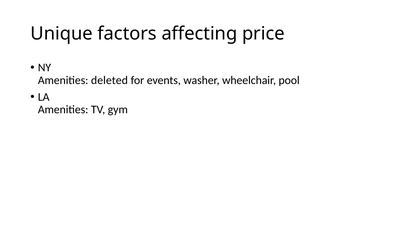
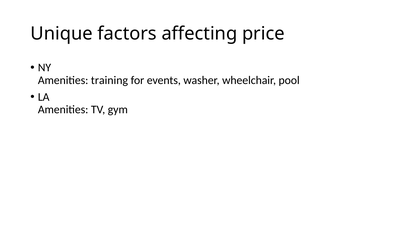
deleted: deleted -> training (109, 80)
